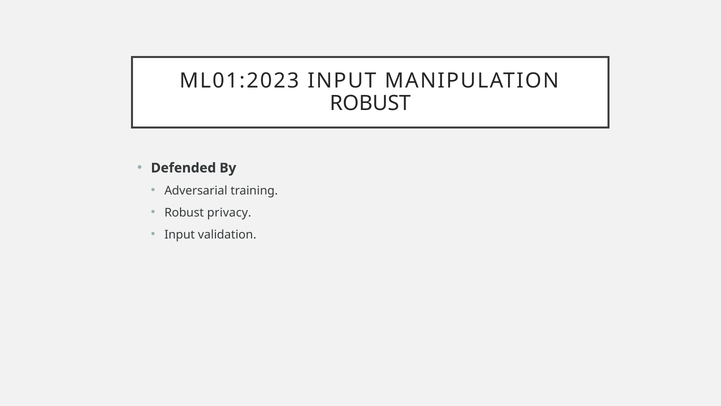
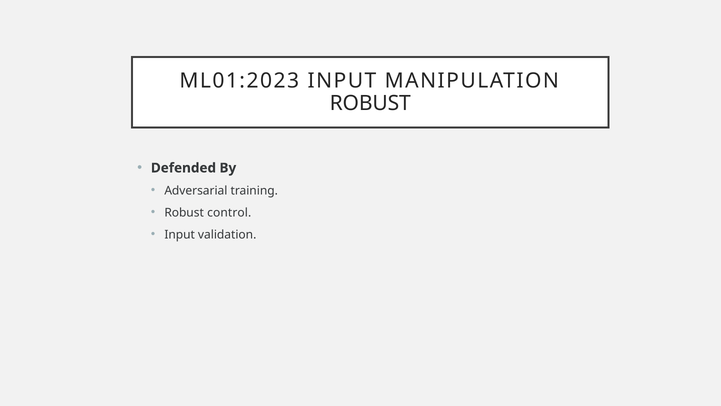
privacy: privacy -> control (229, 212)
